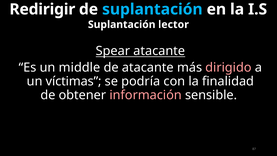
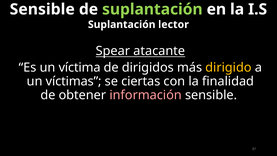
Redirigir: Redirigir -> Sensible (42, 9)
suplantación colour: light blue -> light green (152, 9)
middle: middle -> víctima (80, 67)
de atacante: atacante -> dirigidos (148, 67)
dirigido colour: pink -> yellow (228, 67)
podría: podría -> ciertas (141, 81)
